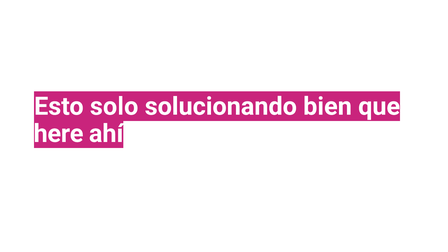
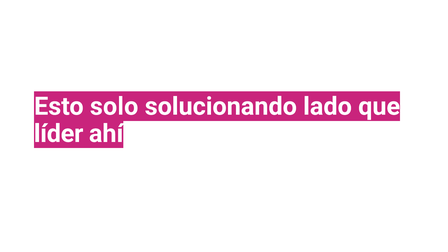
bien: bien -> lado (328, 106)
here: here -> líder (59, 134)
